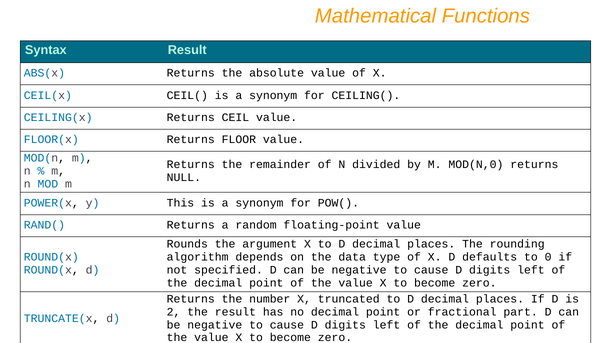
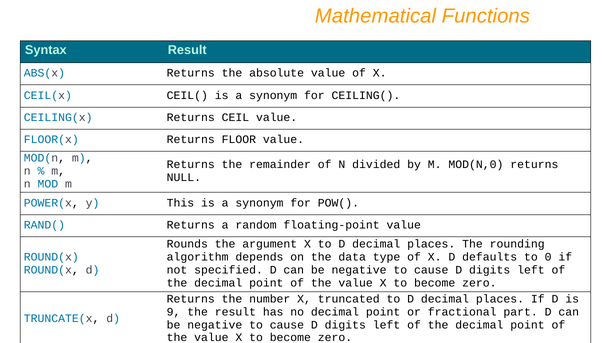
2: 2 -> 9 (174, 312)
